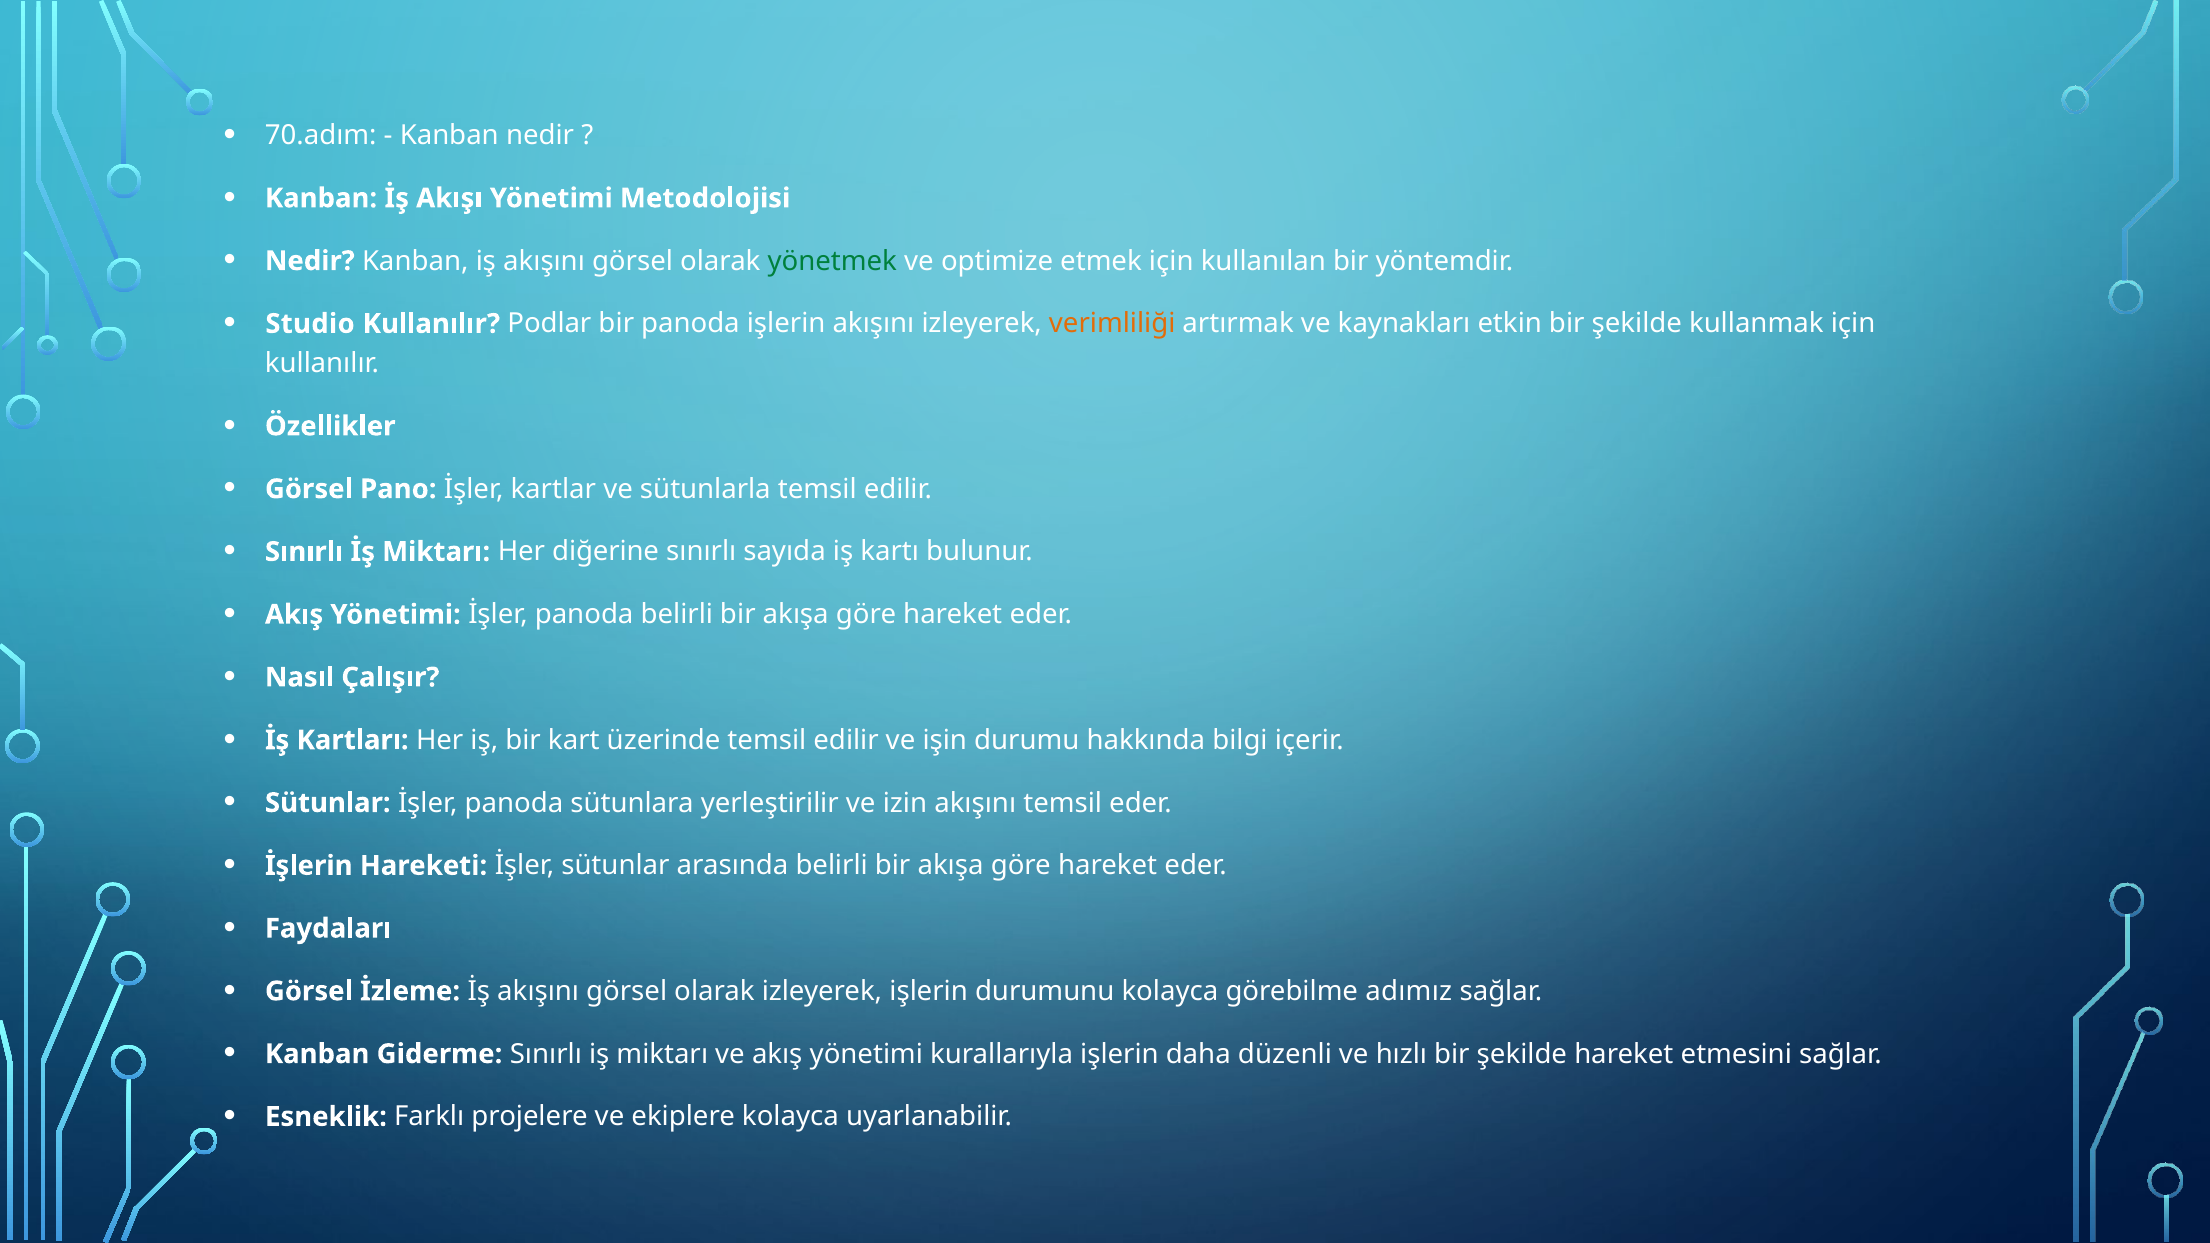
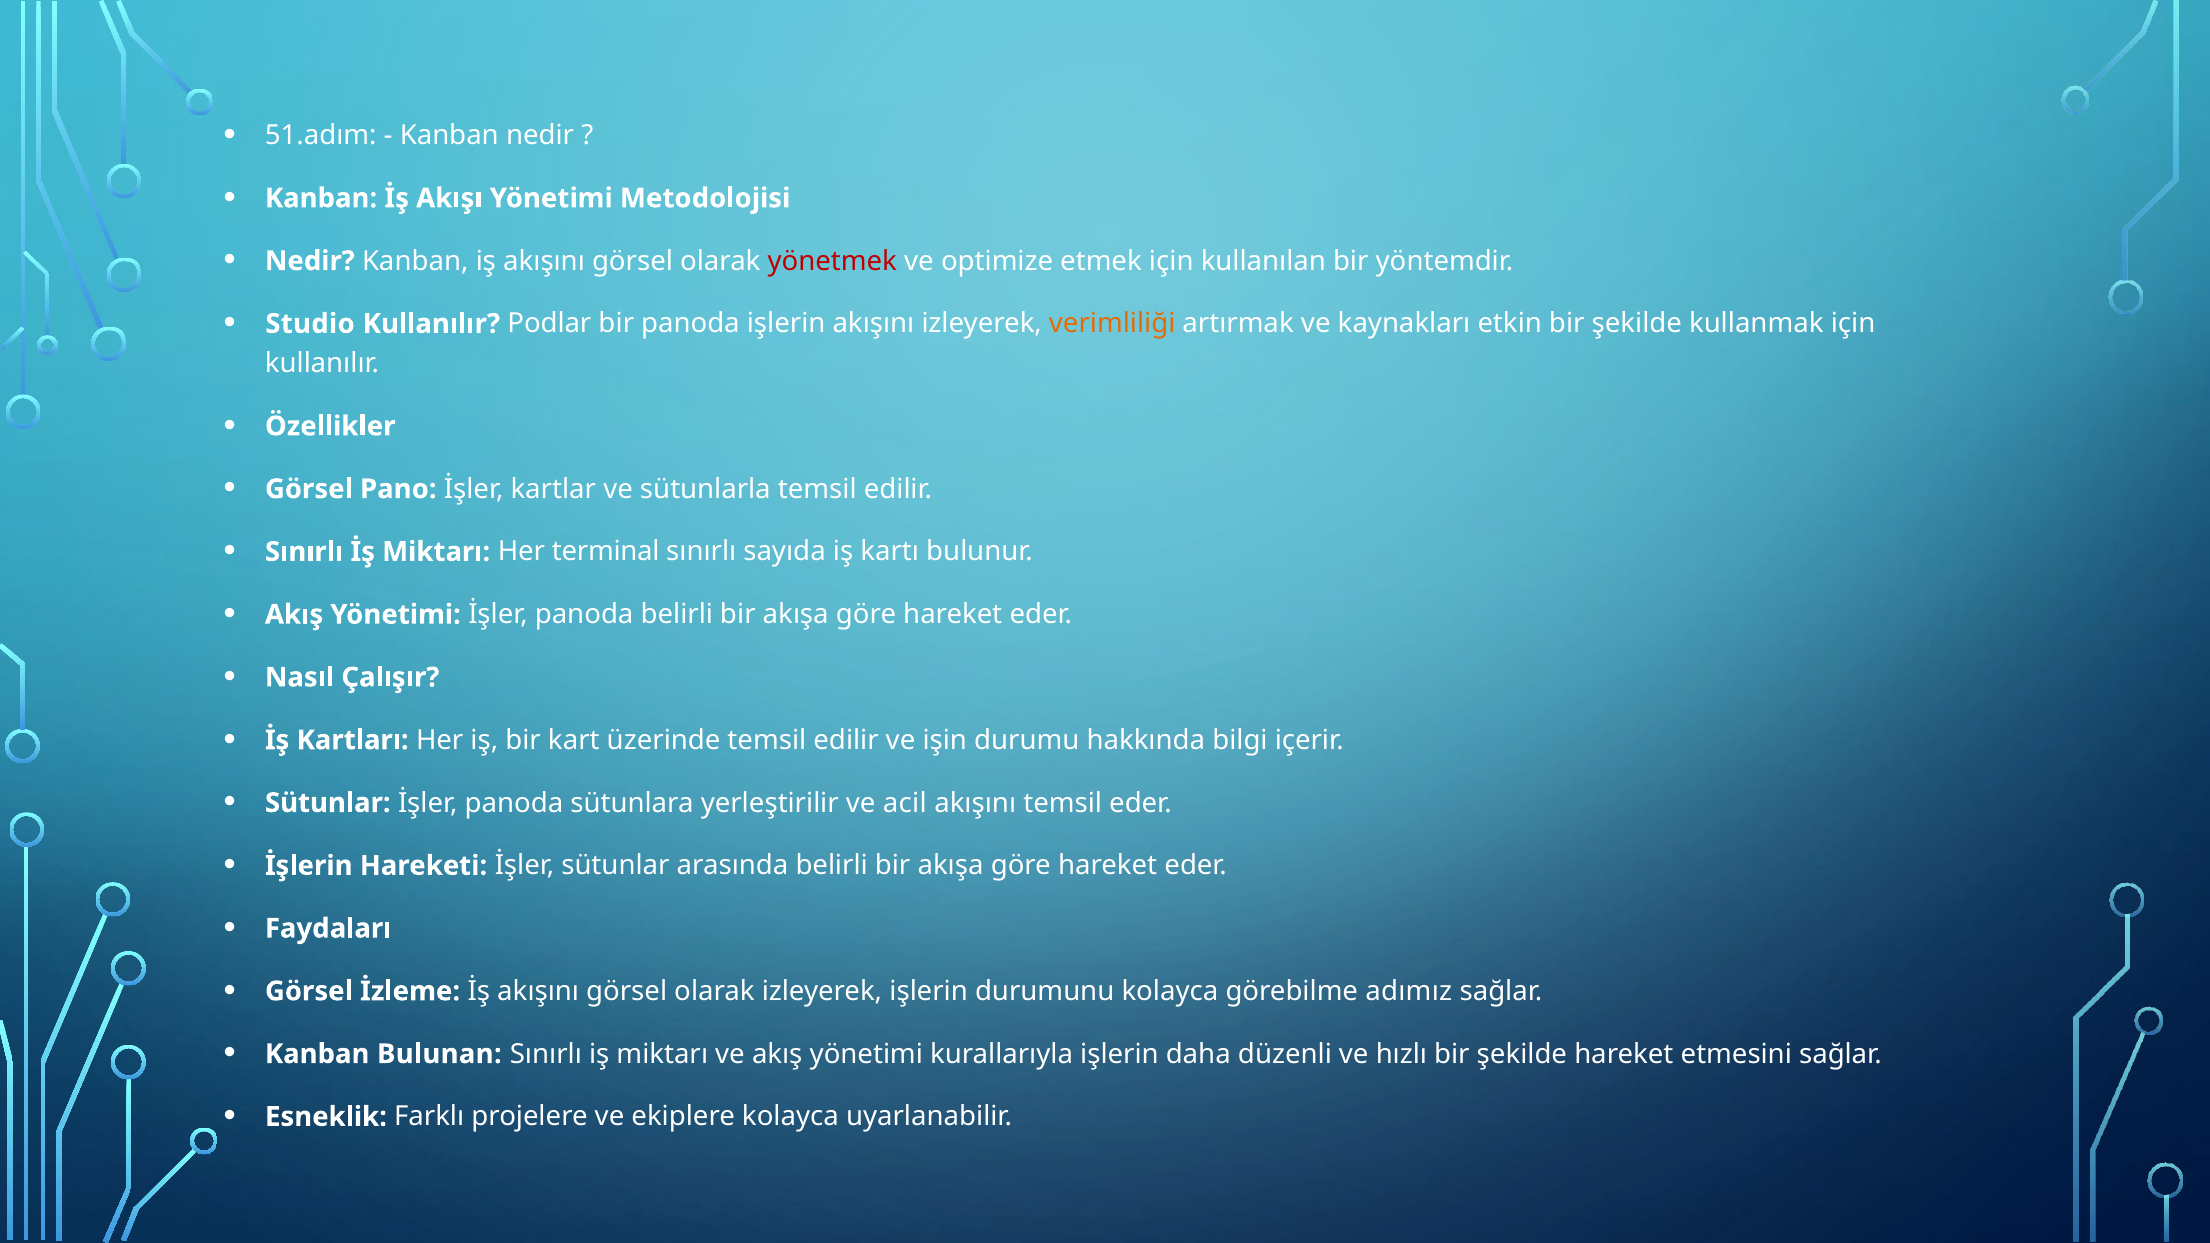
70.adım: 70.adım -> 51.adım (321, 135)
yönetmek colour: green -> red (832, 261)
diğerine: diğerine -> terminal (606, 552)
izin: izin -> acil (905, 803)
Giderme: Giderme -> Bulunan (439, 1054)
